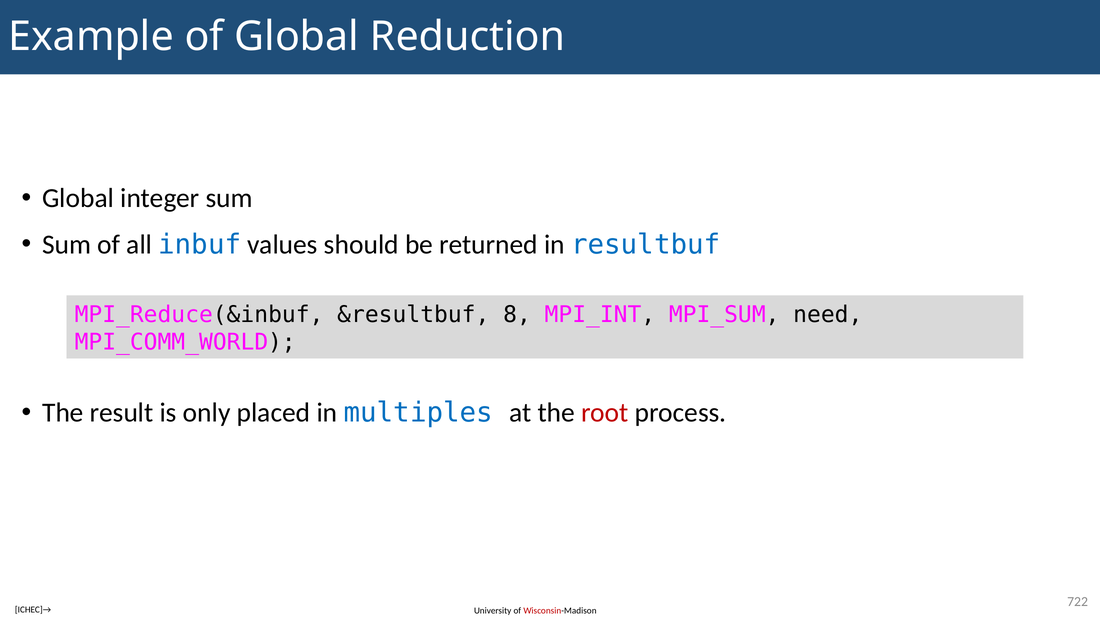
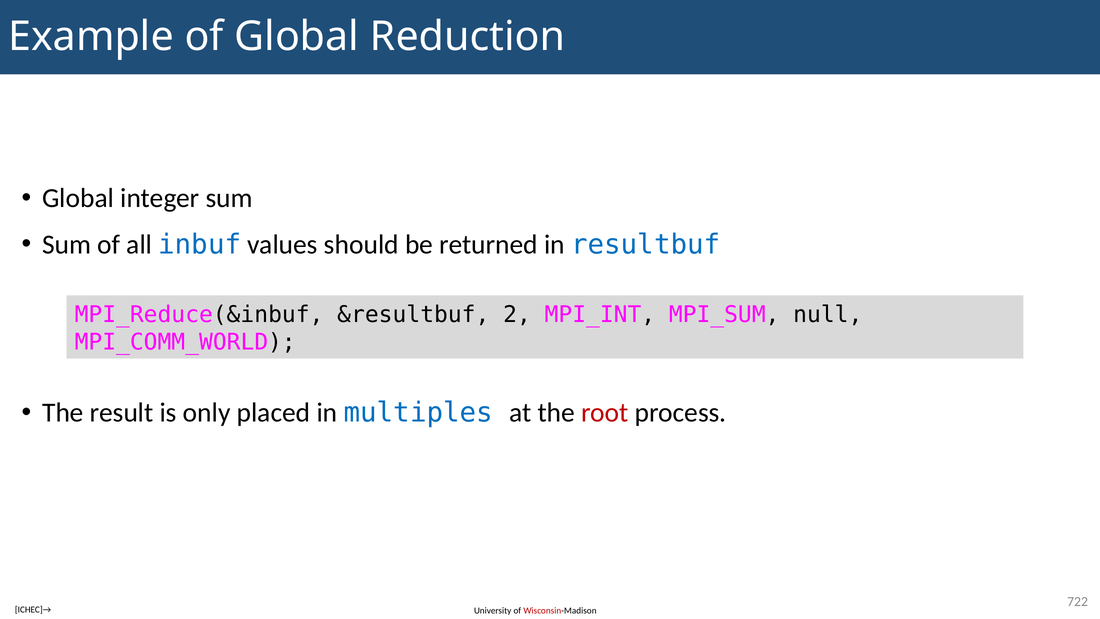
8: 8 -> 2 (517, 315)
need: need -> null (828, 315)
